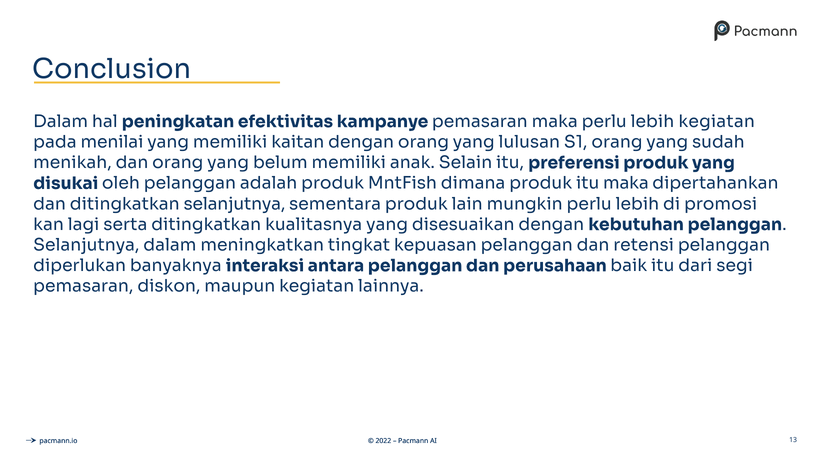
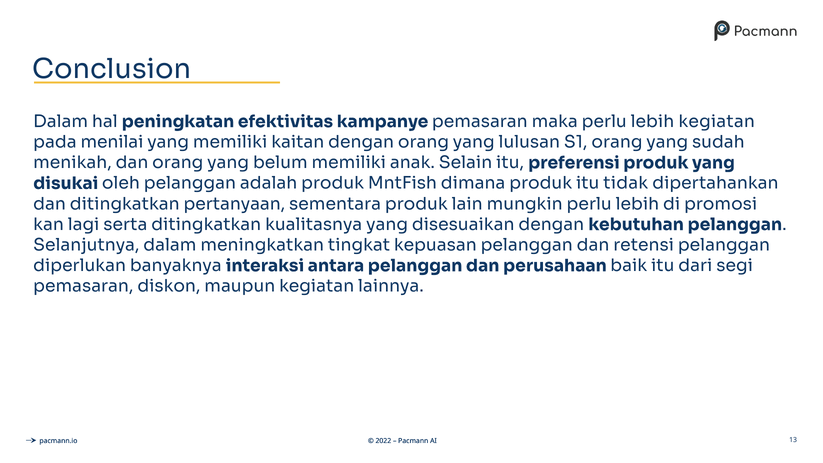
itu maka: maka -> tidak (626, 183)
ditingkatkan selanjutnya: selanjutnya -> pertanyaan (234, 204)
